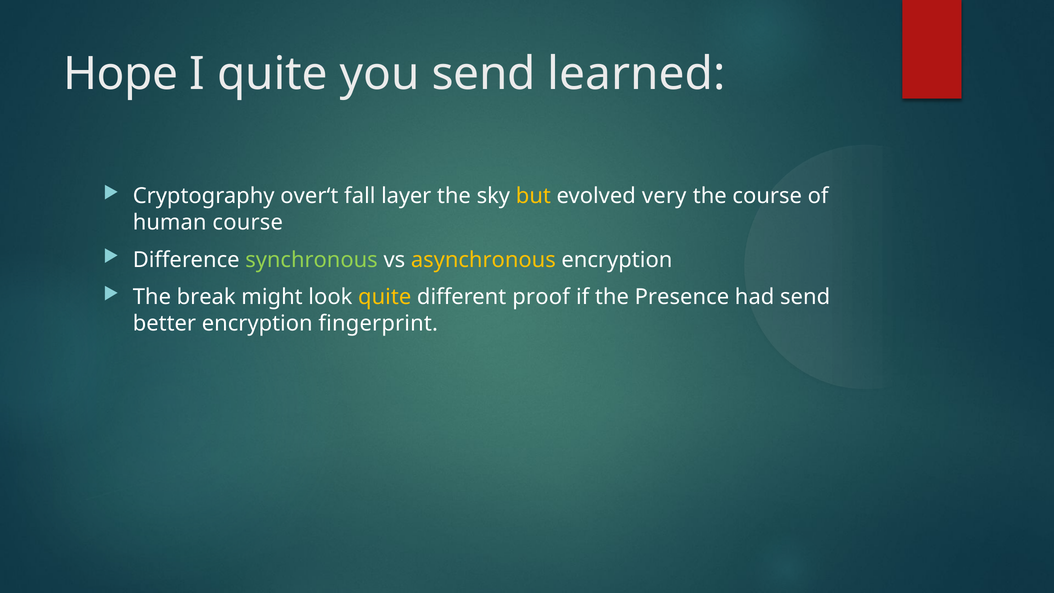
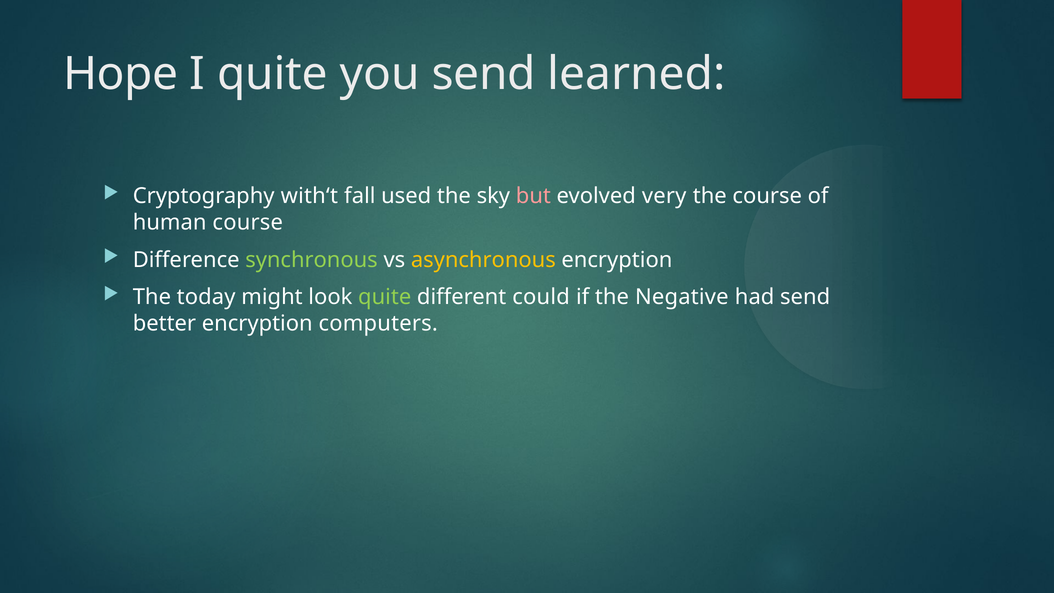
over‘t: over‘t -> with‘t (309, 196)
layer: layer -> used (406, 196)
but colour: yellow -> pink (533, 196)
break: break -> today (206, 297)
quite colour: yellow -> light green (385, 297)
proof: proof -> could (541, 297)
Presence: Presence -> Negative (682, 297)
fingerprint: fingerprint -> computers (378, 324)
